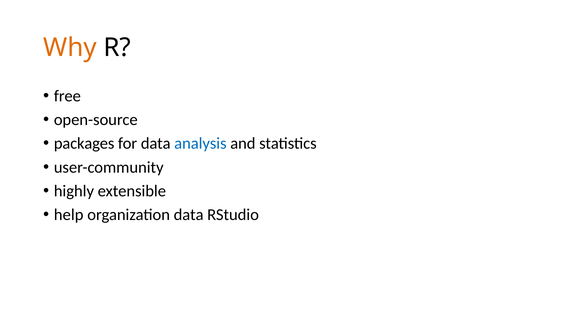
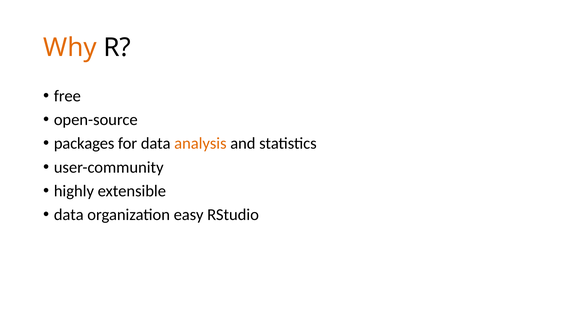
analysis colour: blue -> orange (200, 143)
help: help -> data (69, 215)
organization data: data -> easy (189, 215)
